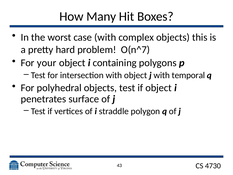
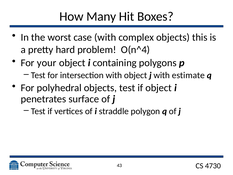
O(n^7: O(n^7 -> O(n^4 (135, 50)
temporal: temporal -> estimate (188, 75)
